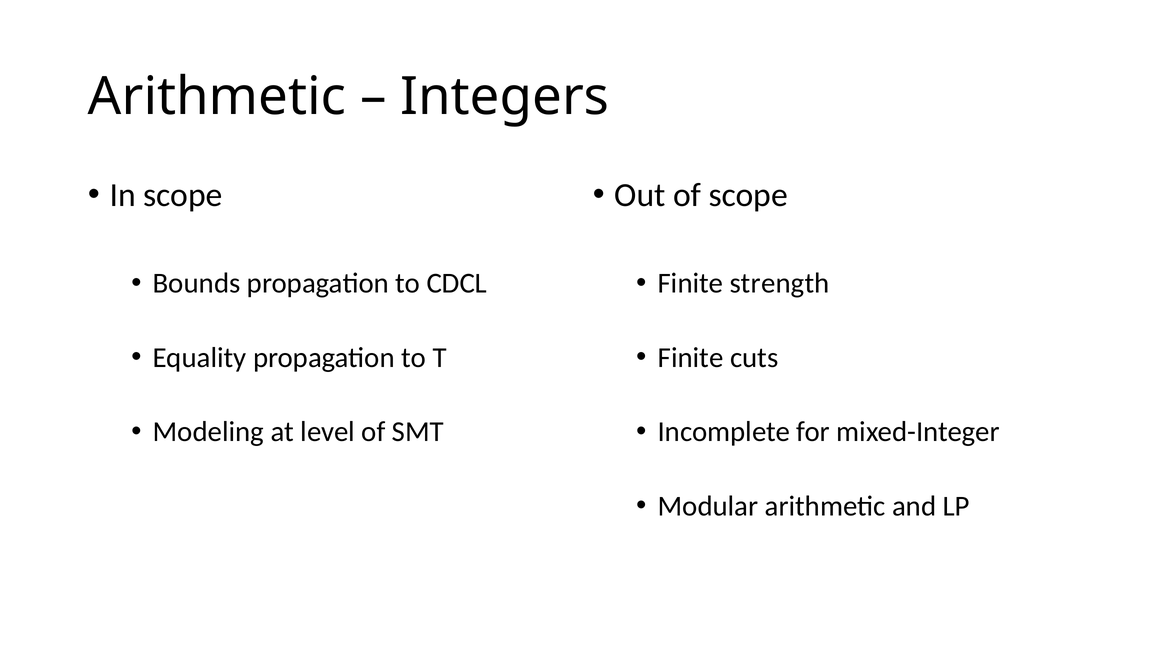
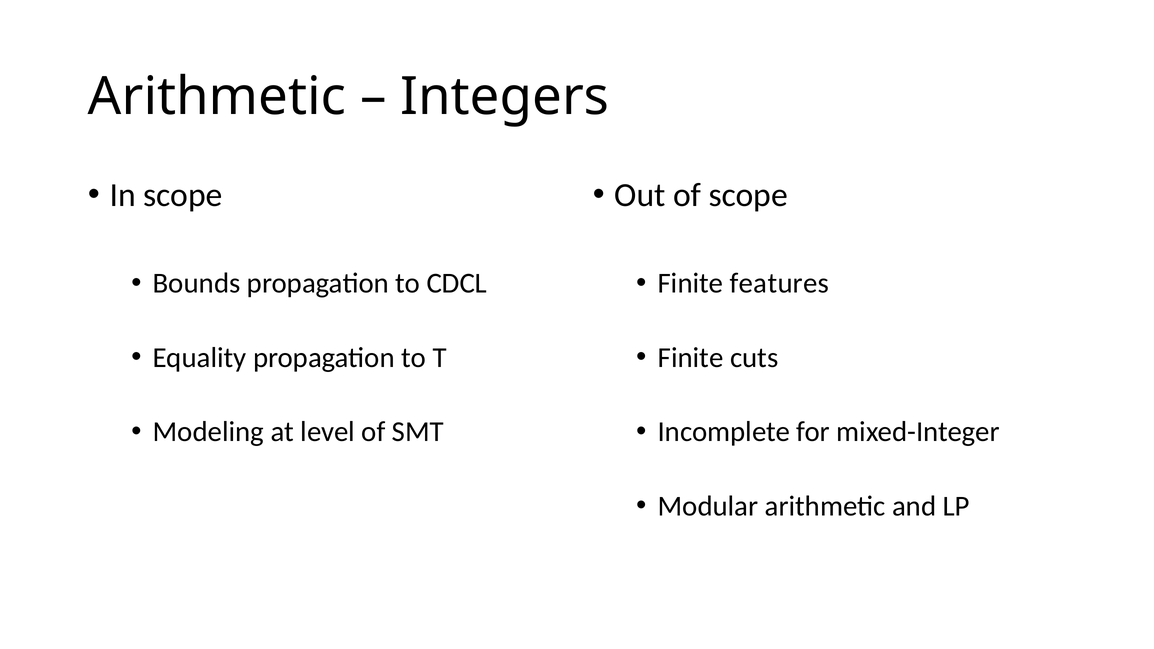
strength: strength -> features (779, 283)
